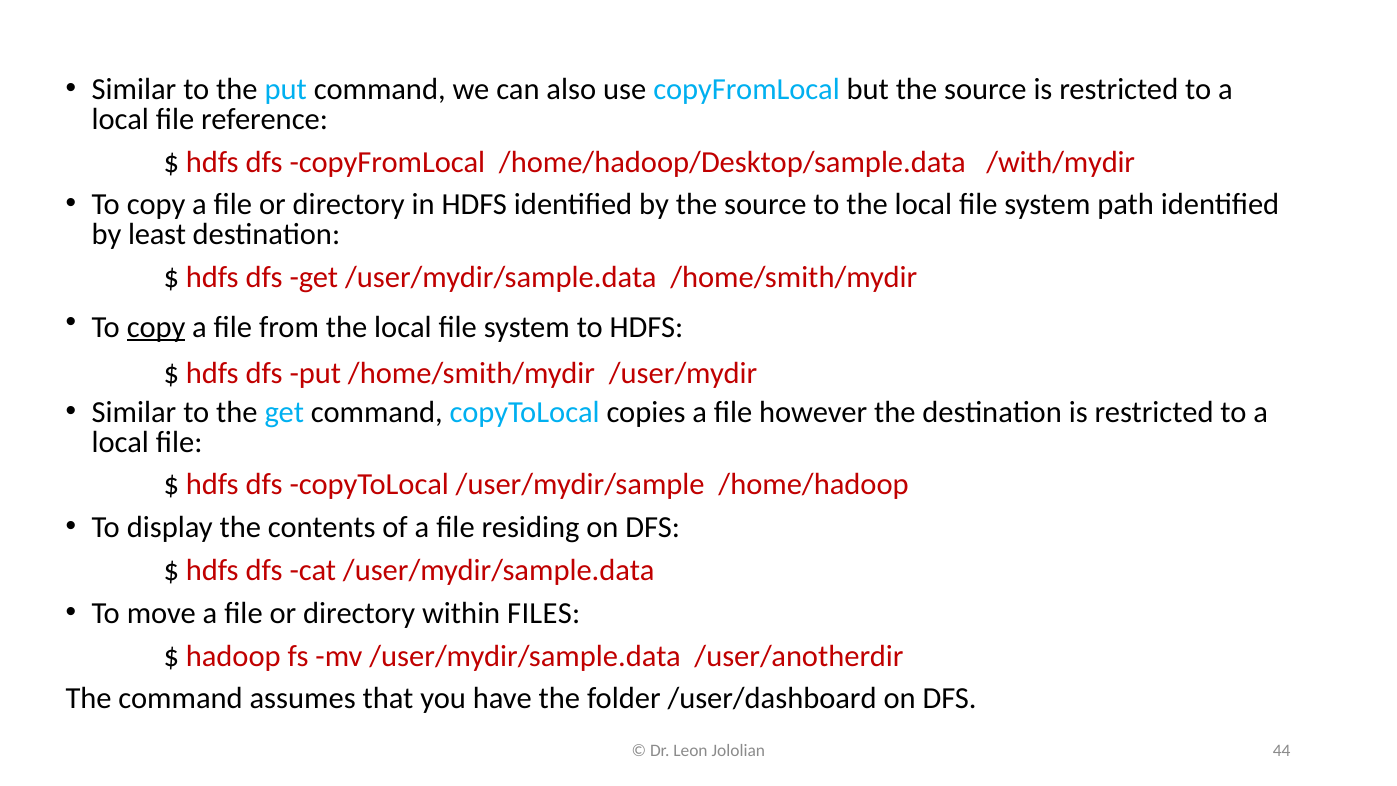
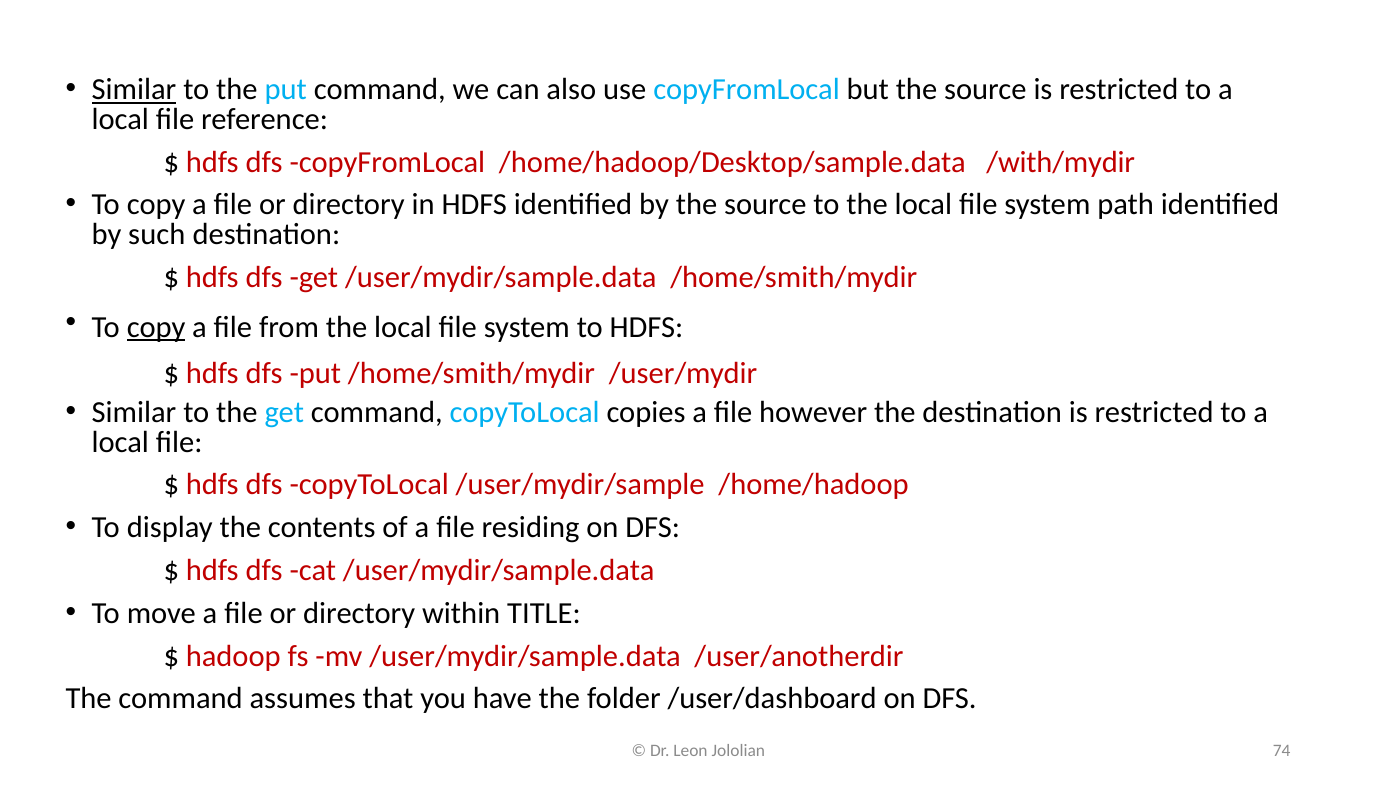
Similar underline: none -> present (134, 90)
least: least -> such (157, 235)
FILES: FILES -> TITLE (544, 613)
44: 44 -> 74 (1282, 750)
